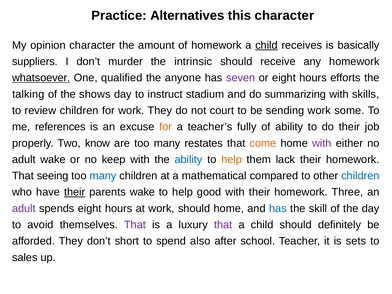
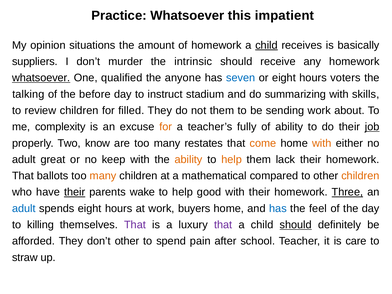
Practice Alternatives: Alternatives -> Whatsoever (187, 16)
this character: character -> impatient (284, 16)
opinion character: character -> situations (92, 45)
seven colour: purple -> blue (241, 78)
efforts: efforts -> voters (345, 78)
shows: shows -> before (95, 94)
for work: work -> filled (131, 111)
not court: court -> them (222, 111)
some: some -> about (349, 111)
references: references -> complexity (60, 127)
job underline: none -> present (372, 127)
with colour: purple -> orange (322, 143)
adult wake: wake -> great (53, 159)
ability colour: blue -> orange (189, 159)
seeing: seeing -> ballots (53, 176)
many colour: blue -> orange (103, 176)
children colour: blue -> orange (360, 176)
Three underline: none -> present (347, 192)
adult colour: purple -> blue (24, 208)
work should: should -> buyers (194, 208)
skill: skill -> feel (318, 208)
avoid: avoid -> killing (41, 225)
should underline: none -> present (296, 225)
don’t short: short -> other (127, 241)
also: also -> pain (200, 241)
sets: sets -> care (356, 241)
sales: sales -> straw (25, 257)
